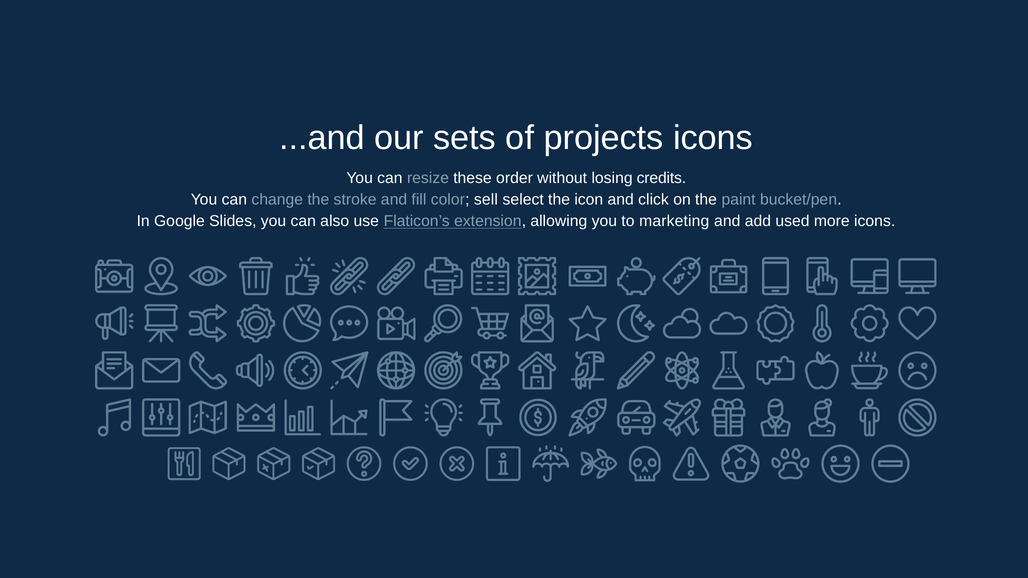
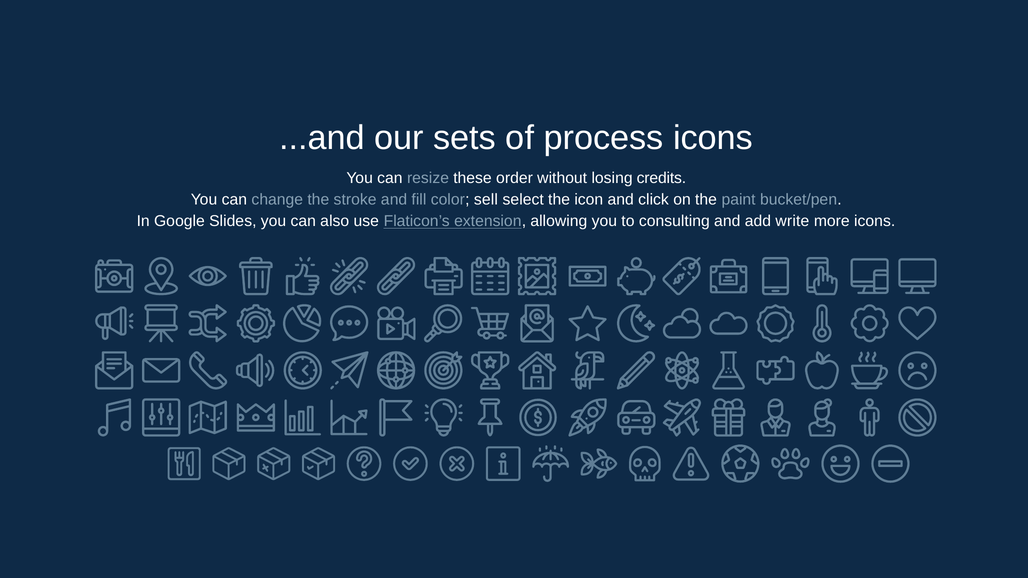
projects: projects -> process (604, 138)
marketing: marketing -> consulting (674, 221)
used: used -> write (792, 221)
